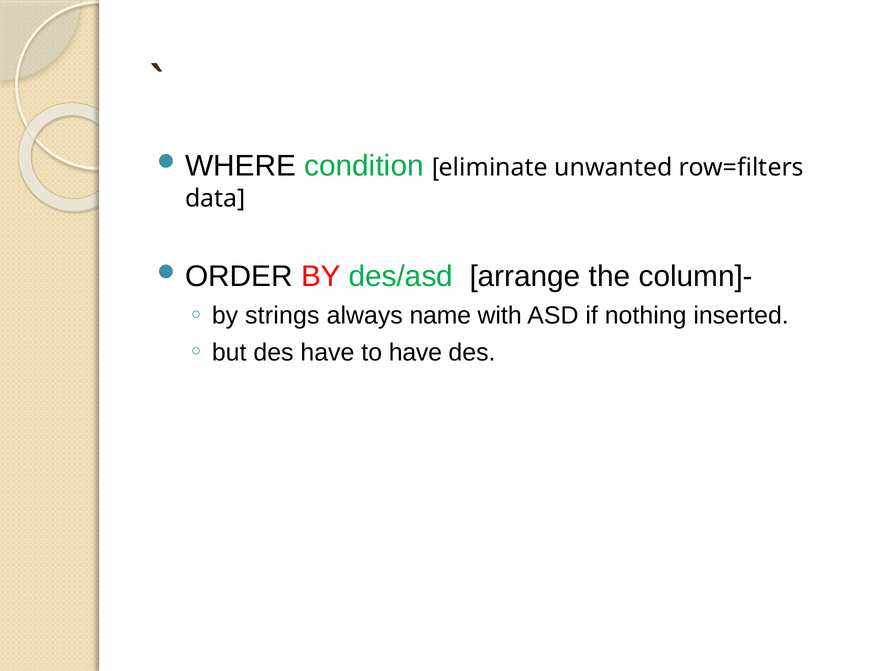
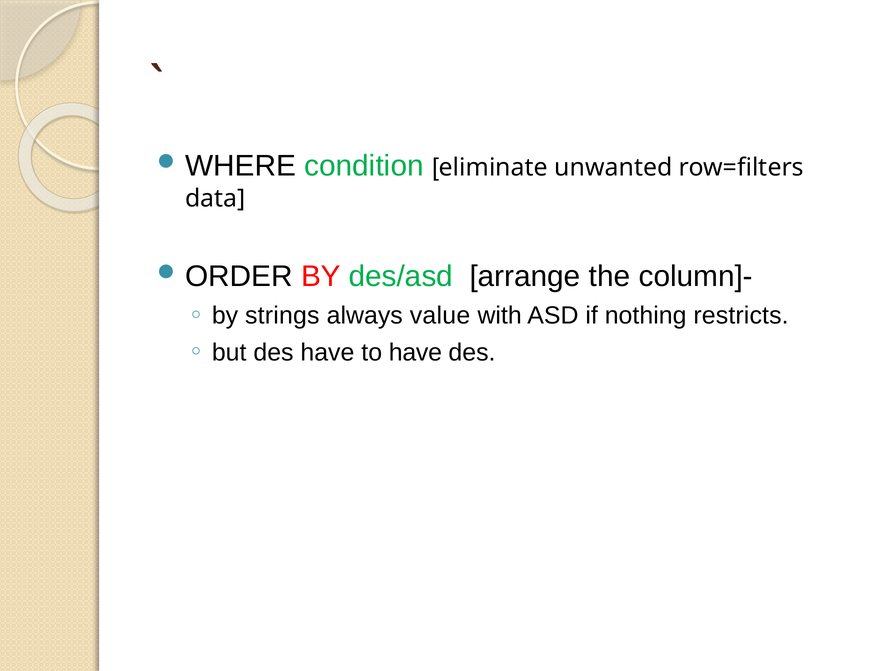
name: name -> value (440, 316)
inserted: inserted -> restricts (741, 316)
